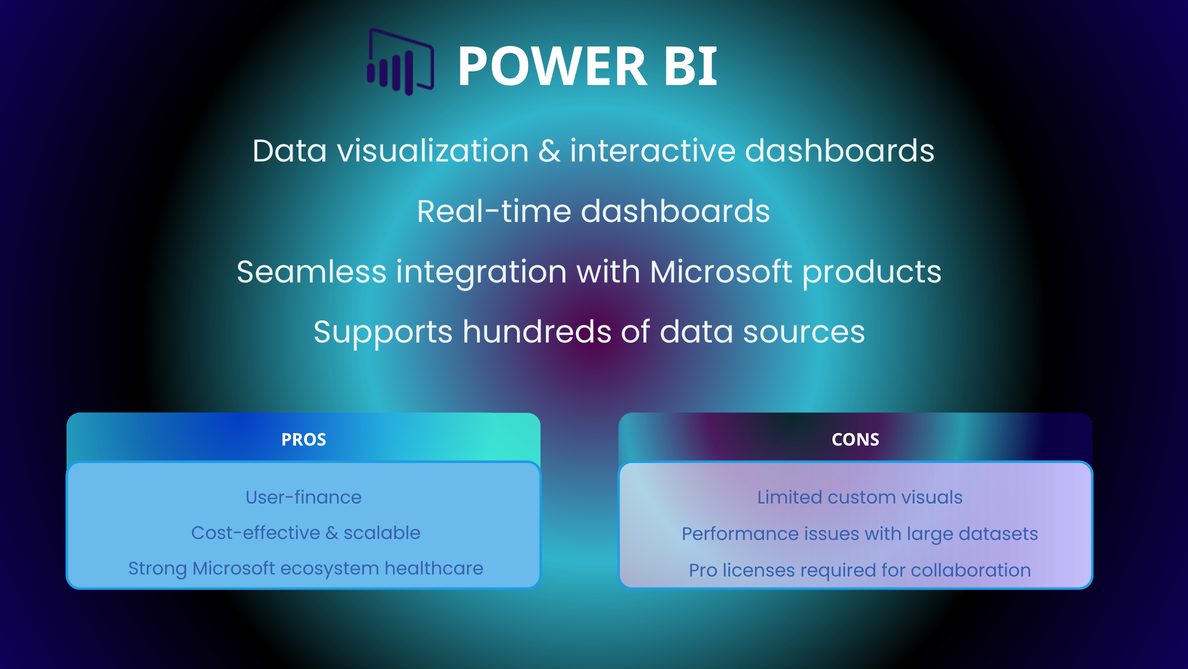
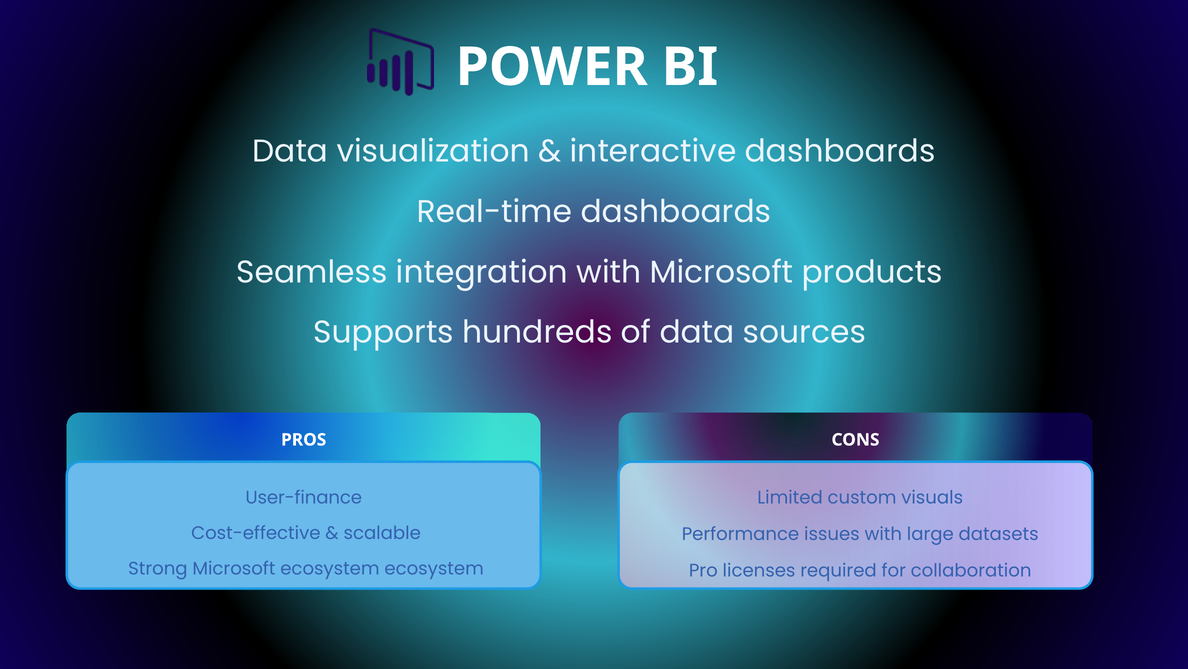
ecosystem healthcare: healthcare -> ecosystem (434, 568)
